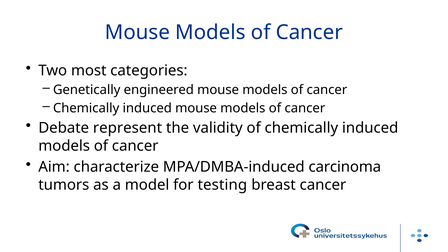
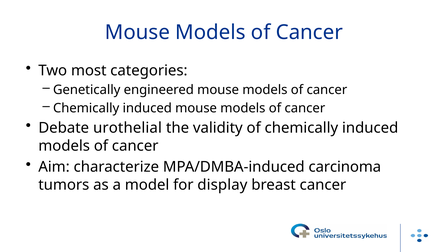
represent: represent -> urothelial (127, 128)
testing: testing -> display (222, 185)
